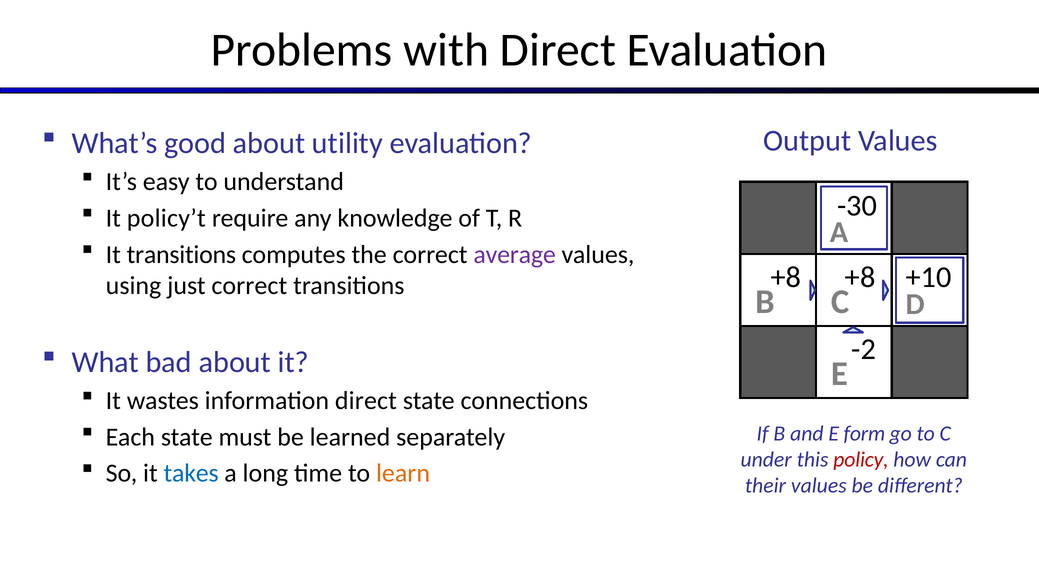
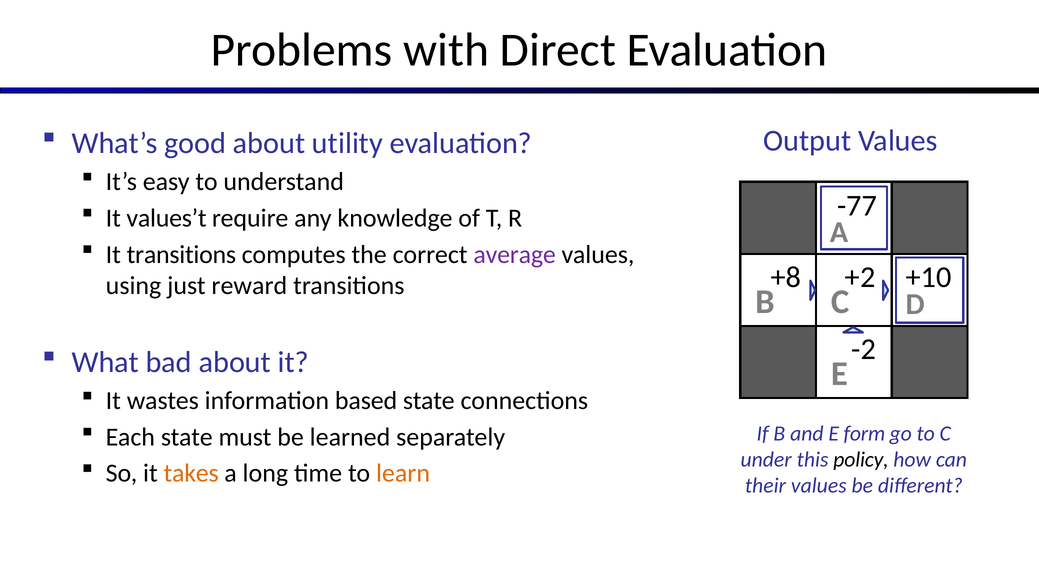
-30: -30 -> -77 (857, 206)
policy’t: policy’t -> values’t (167, 218)
+8 +8: +8 -> +2 (860, 277)
just correct: correct -> reward (249, 286)
information direct: direct -> based (366, 401)
policy colour: red -> black (861, 460)
takes colour: blue -> orange (191, 474)
